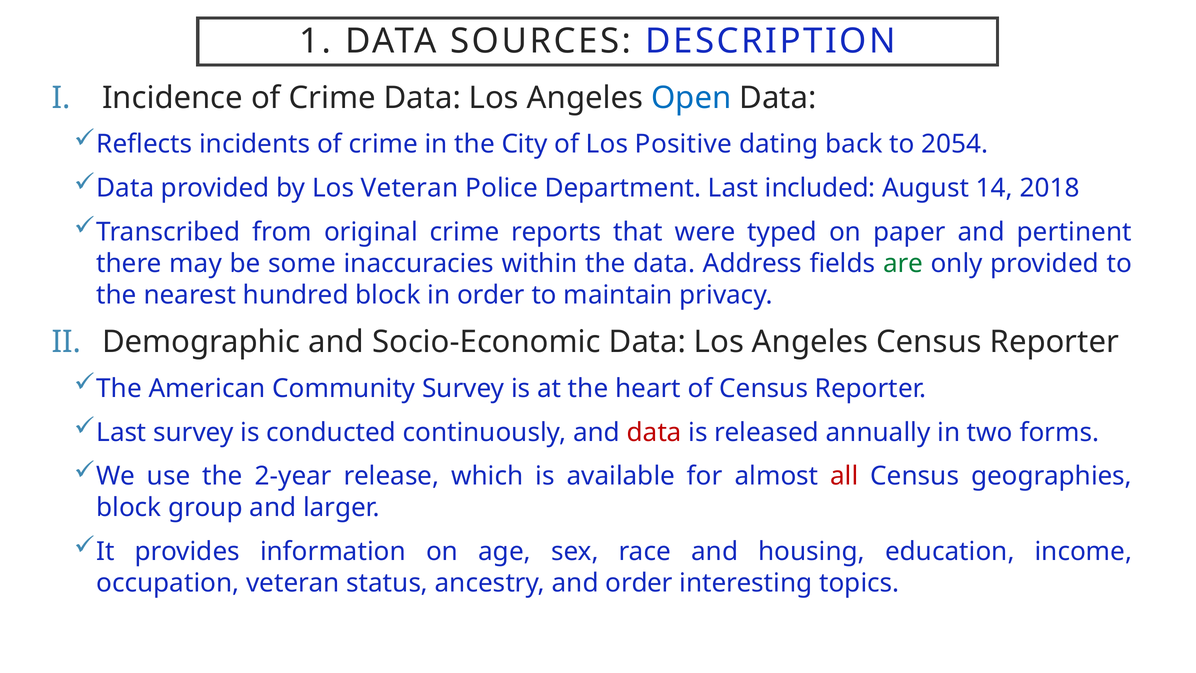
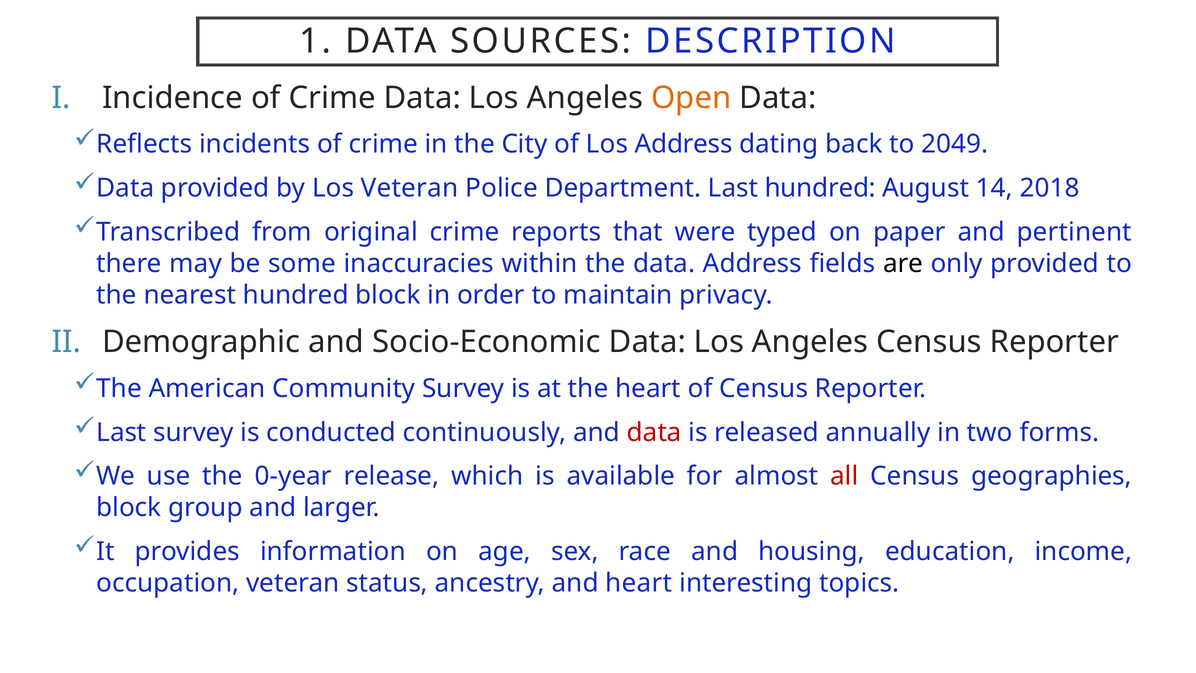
Open colour: blue -> orange (691, 98)
Los Positive: Positive -> Address (684, 144)
2054: 2054 -> 2049 (955, 144)
Last included: included -> hundred (820, 188)
are colour: green -> black (903, 263)
2-year: 2-year -> 0-year (293, 476)
and order: order -> heart (639, 583)
